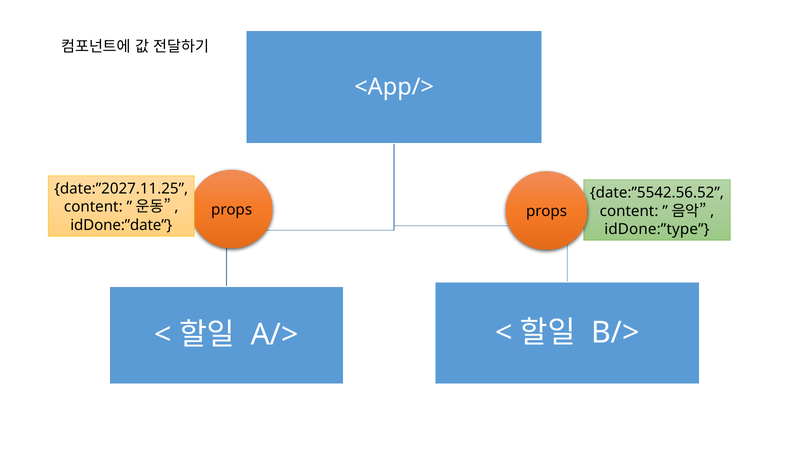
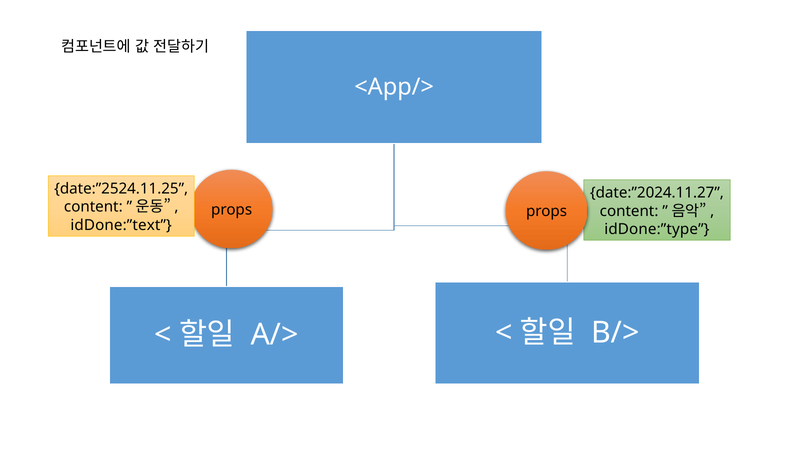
date:”2027.11.25: date:”2027.11.25 -> date:”2524.11.25 (121, 189)
date:”5542.56.52: date:”5542.56.52 -> date:”2024.11.27 (657, 193)
idDone:”date: idDone:”date -> idDone:”text (121, 225)
